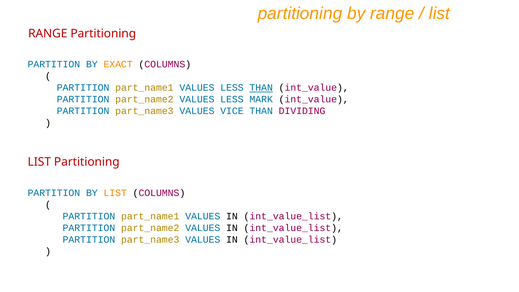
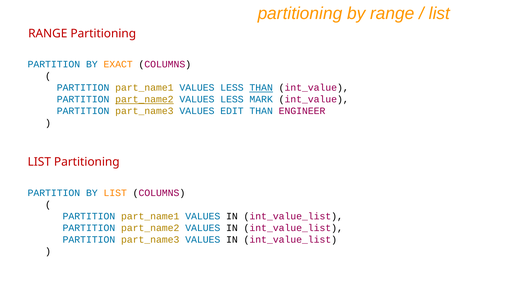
part_name2 underline: none -> present (144, 99)
VICE: VICE -> EDIT (232, 111)
DIVIDING: DIVIDING -> ENGINEER (302, 111)
